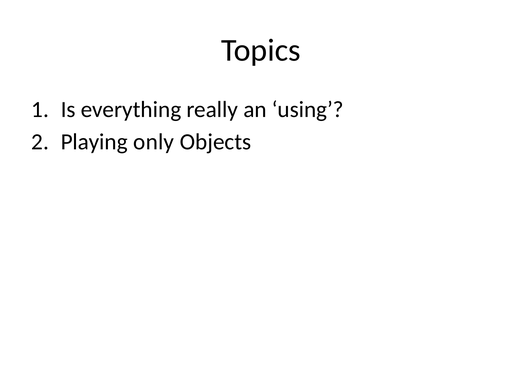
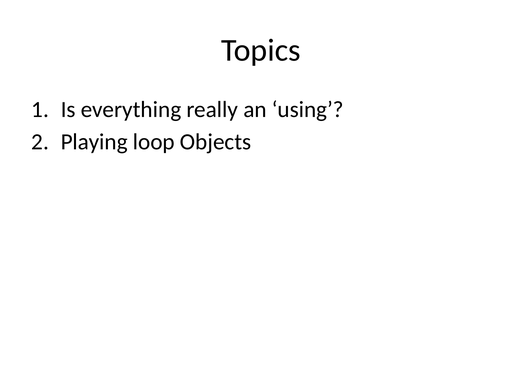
only: only -> loop (154, 142)
